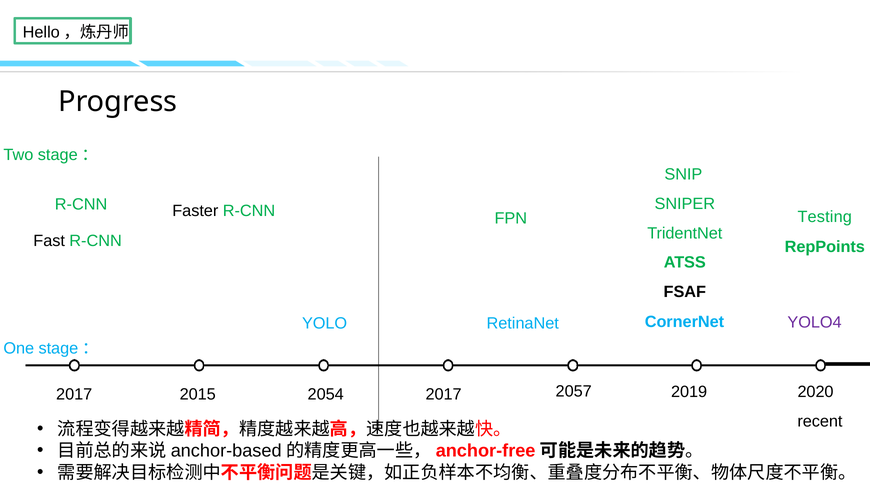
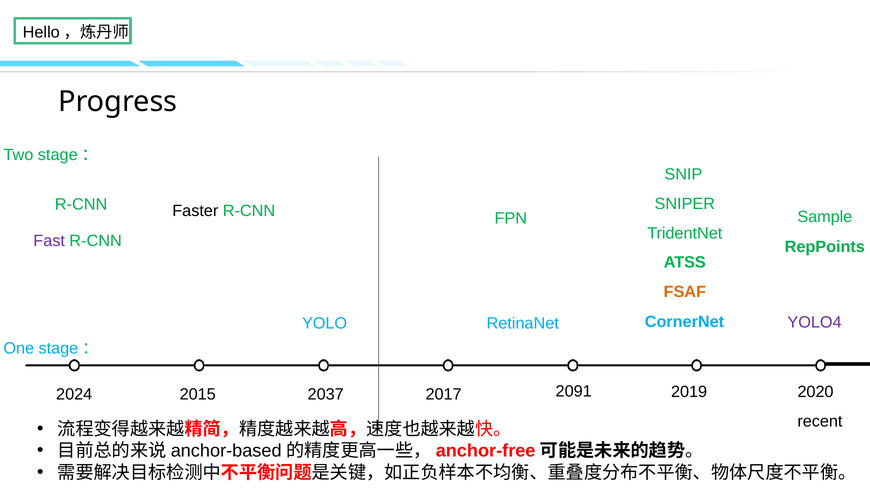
Testing: Testing -> Sample (825, 217)
Fast colour: black -> purple (49, 241)
FSAF colour: black -> orange (685, 292)
2017: 2017 -> 2024 (74, 395)
2054: 2054 -> 2037 (326, 395)
2057: 2057 -> 2091 (574, 392)
